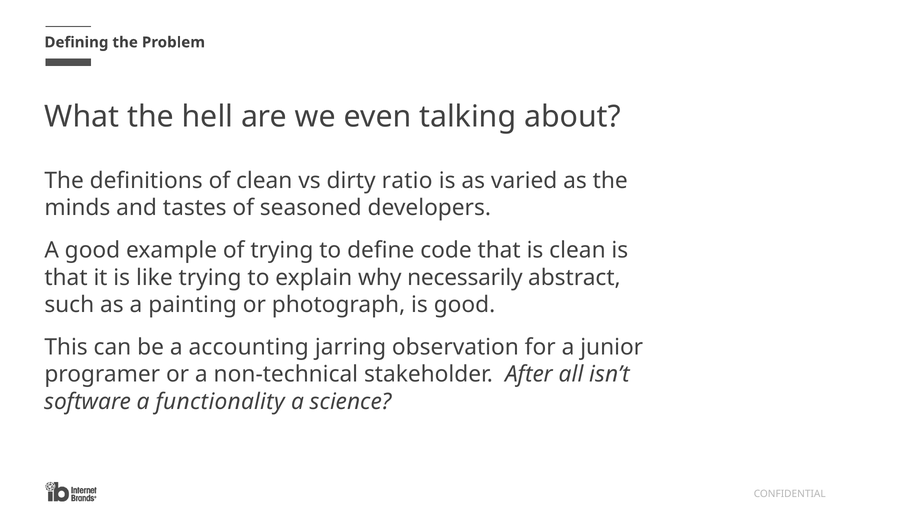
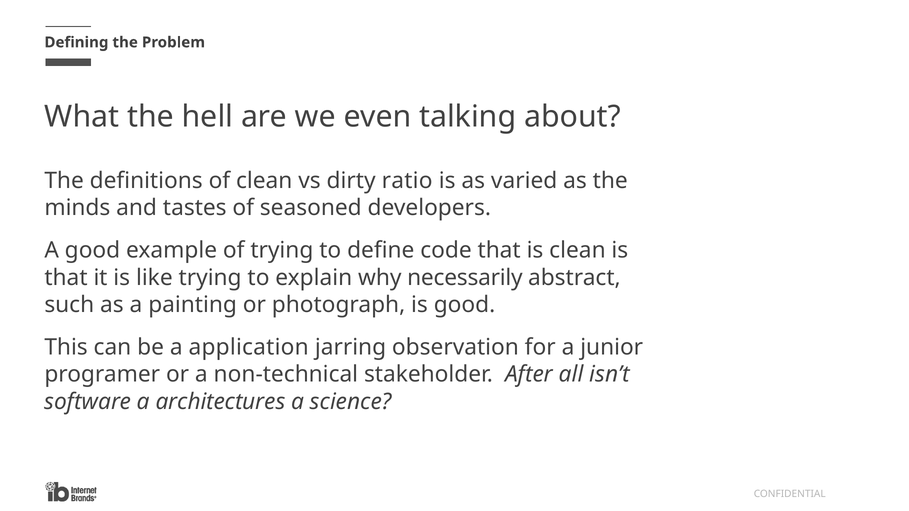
accounting: accounting -> application (249, 347)
functionality: functionality -> architectures (221, 402)
